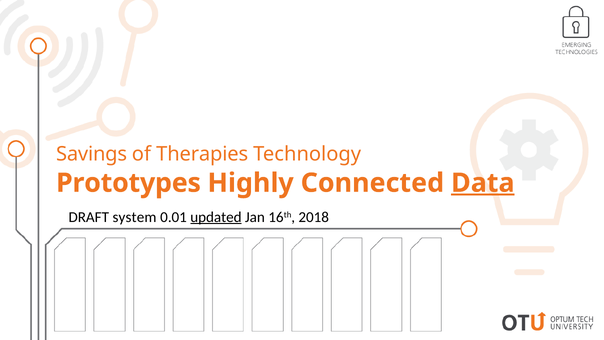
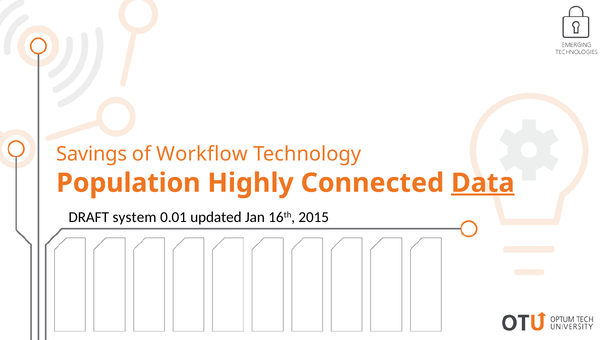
Therapies: Therapies -> Workflow (202, 154)
Prototypes: Prototypes -> Population (128, 183)
updated underline: present -> none (216, 217)
2018: 2018 -> 2015 (314, 217)
